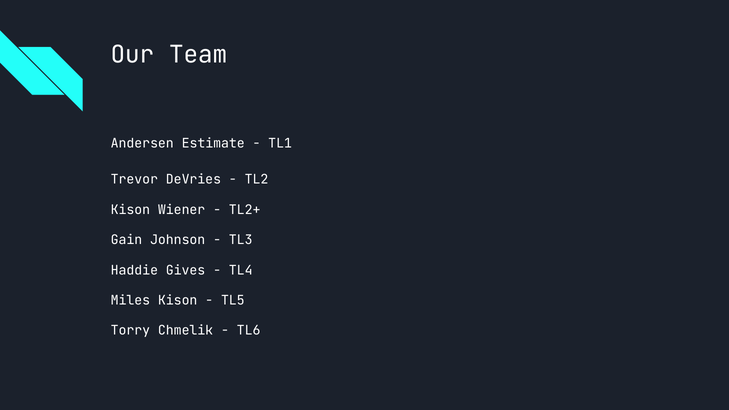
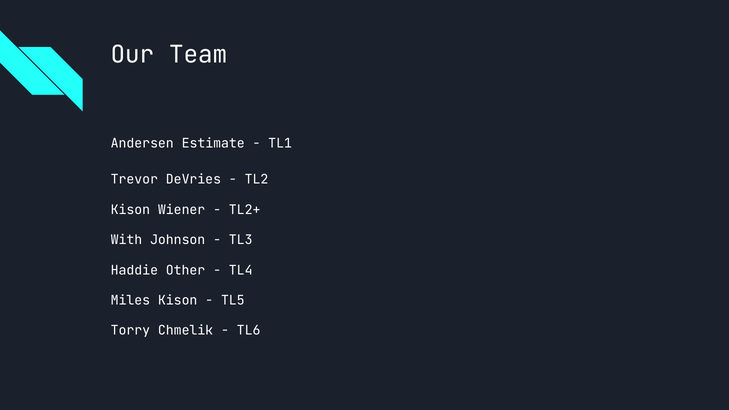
Gain: Gain -> With (126, 240)
Gives: Gives -> Other (186, 270)
